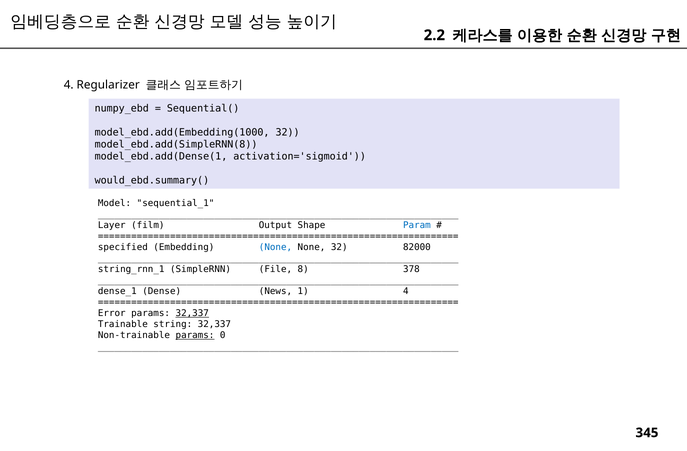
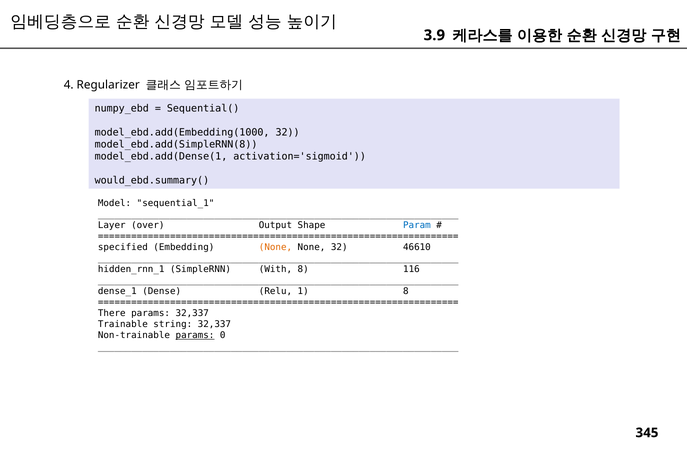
2.2: 2.2 -> 3.9 (434, 35)
film: film -> over (148, 225)
None colour: blue -> orange (275, 247)
82000: 82000 -> 46610 (417, 247)
string_rnn_1: string_rnn_1 -> hidden_rnn_1 (131, 269)
File: File -> With (275, 269)
378: 378 -> 116 (411, 269)
News: News -> Relu (275, 291)
1 4: 4 -> 8 (406, 291)
Error: Error -> There (112, 314)
32,337 underline: present -> none (192, 314)
